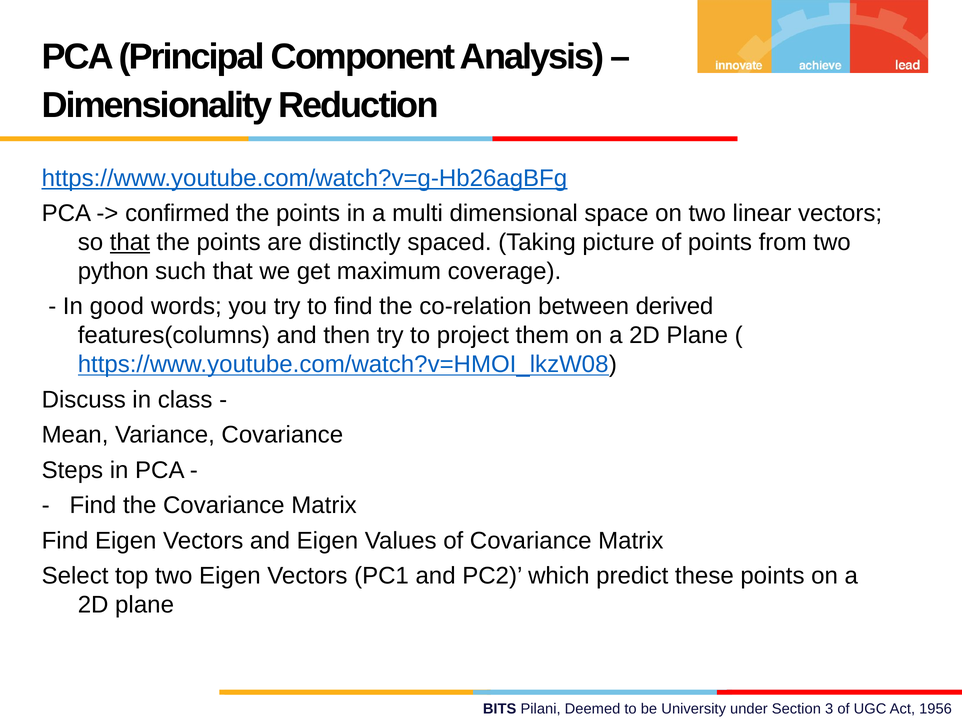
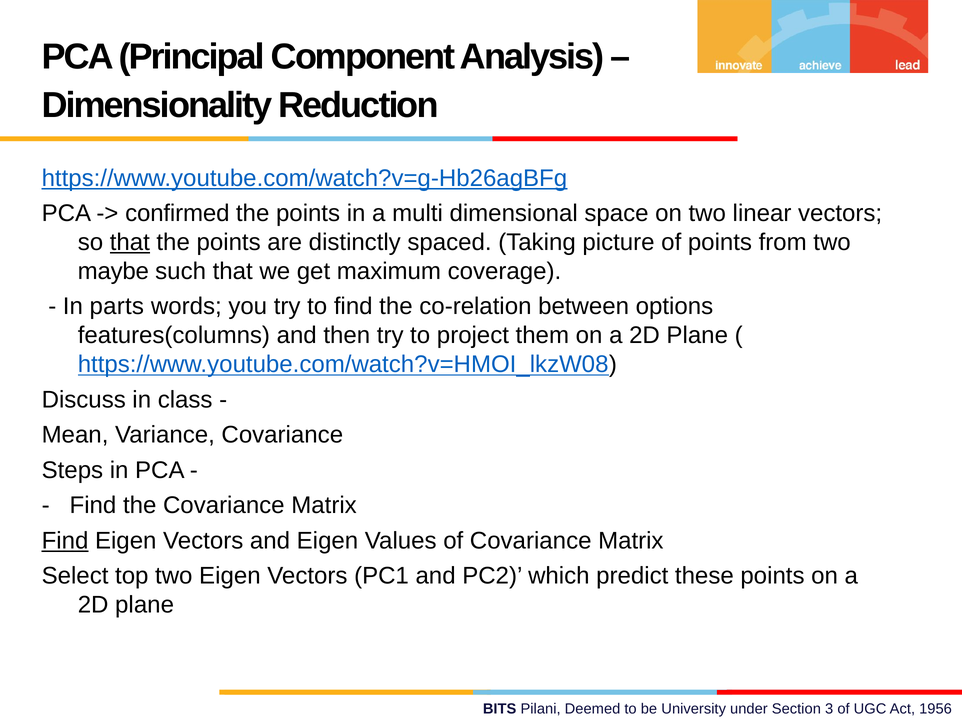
python: python -> maybe (113, 271)
good: good -> parts (117, 306)
derived: derived -> options (674, 306)
Find underline: none -> present (65, 540)
